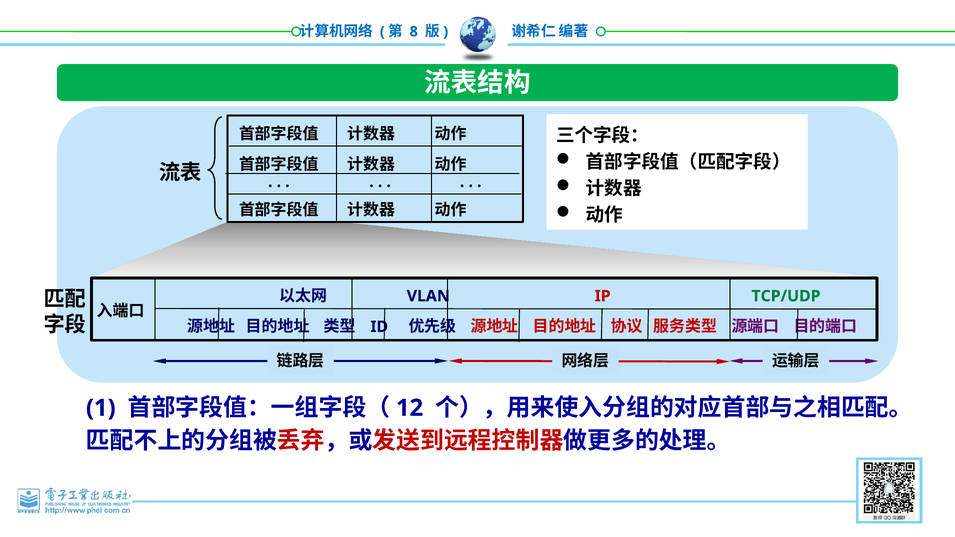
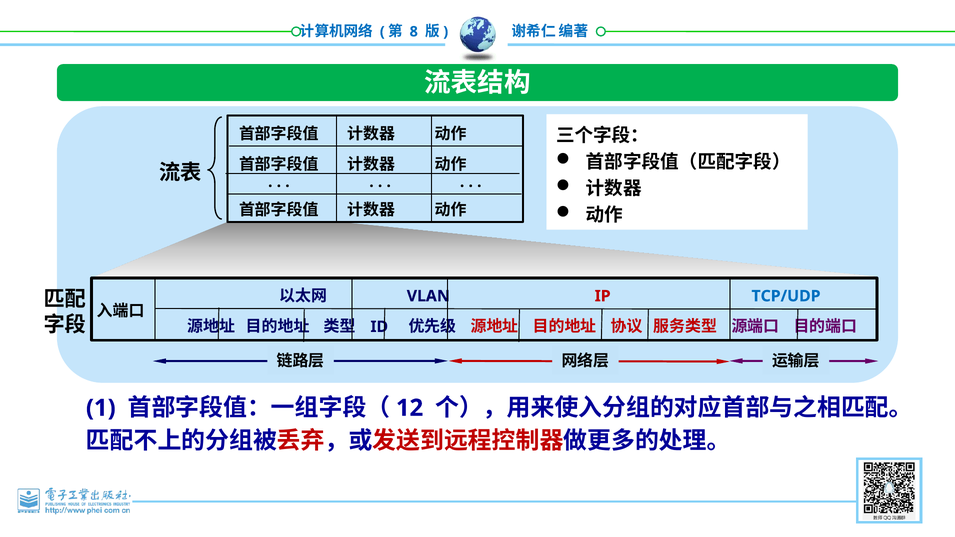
TCP/UDP colour: green -> blue (786, 296)
